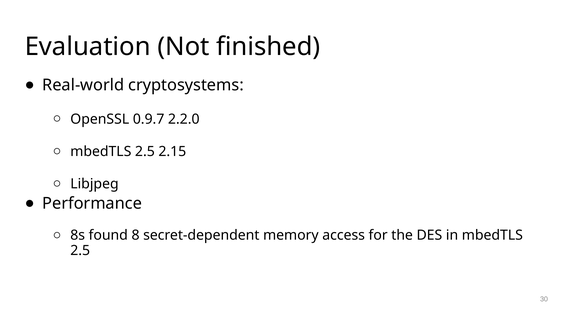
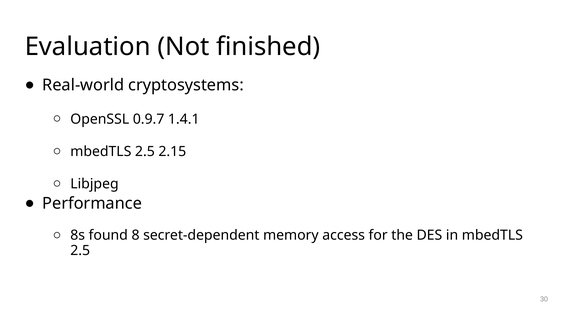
2.2.0: 2.2.0 -> 1.4.1 (184, 119)
